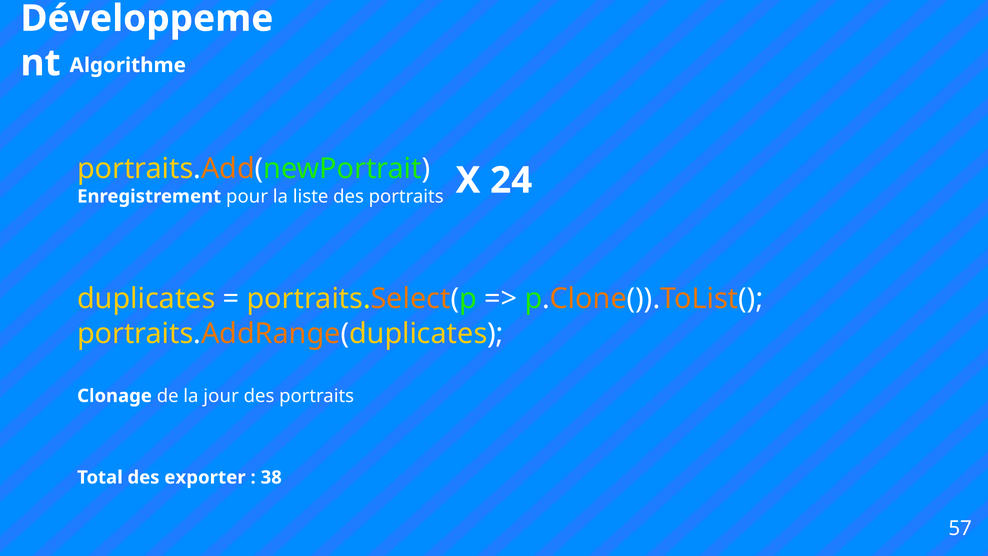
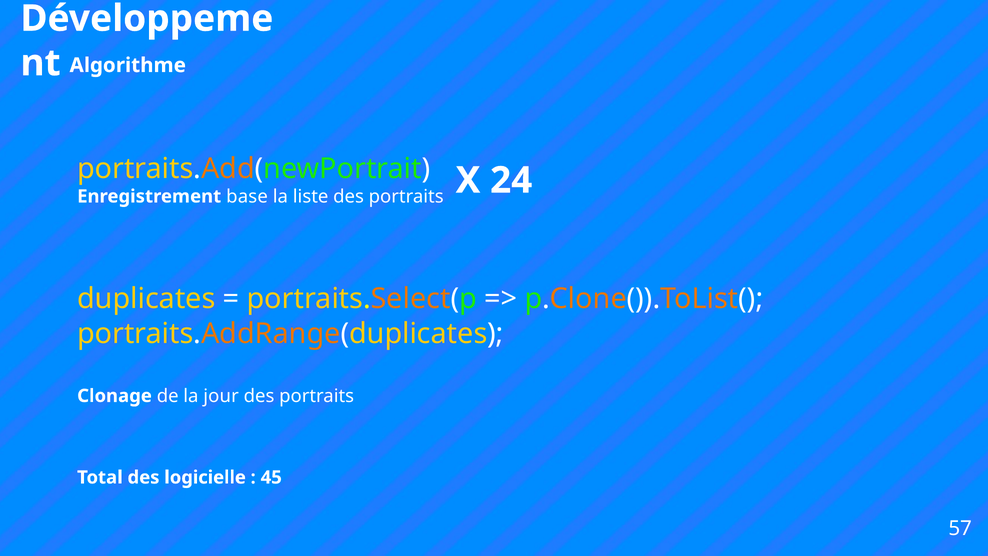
pour: pour -> base (247, 196)
exporter: exporter -> logicielle (205, 477)
38: 38 -> 45 (271, 477)
